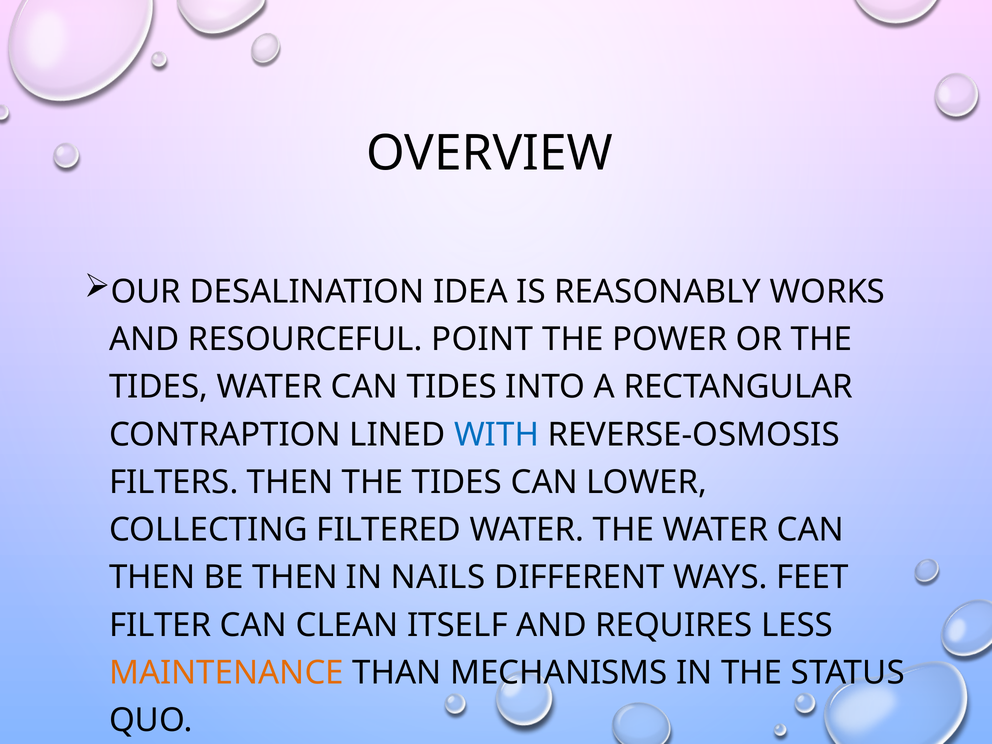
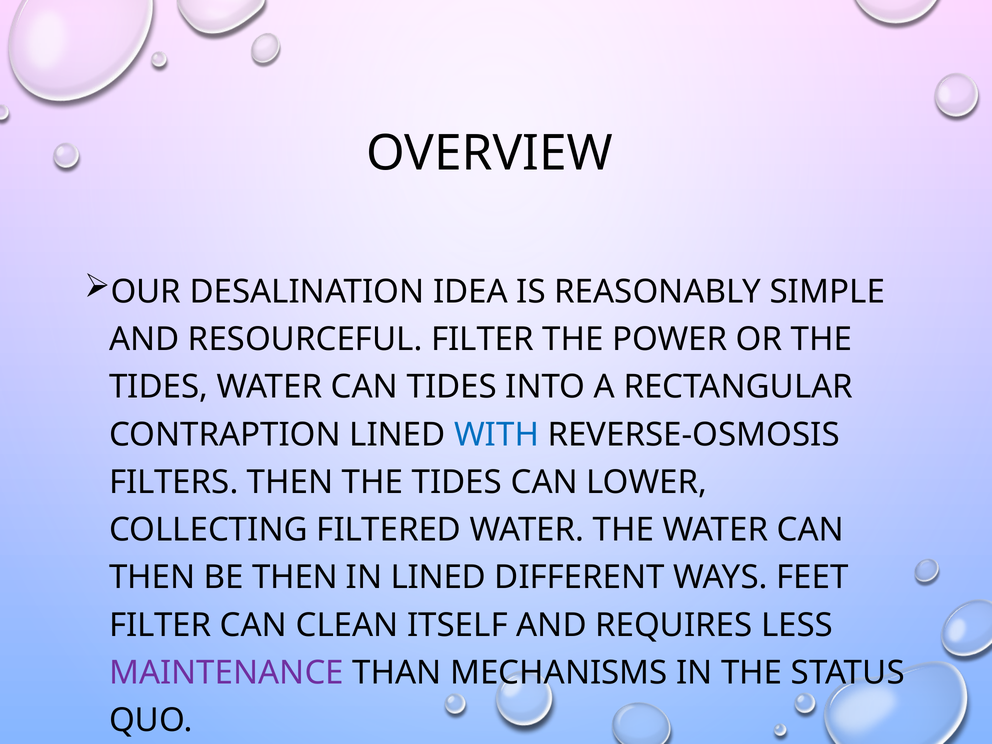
WORKS: WORKS -> SIMPLE (827, 292)
RESOURCEFUL POINT: POINT -> FILTER (482, 339)
IN NAILS: NAILS -> LINED (438, 577)
MAINTENANCE colour: orange -> purple (226, 673)
